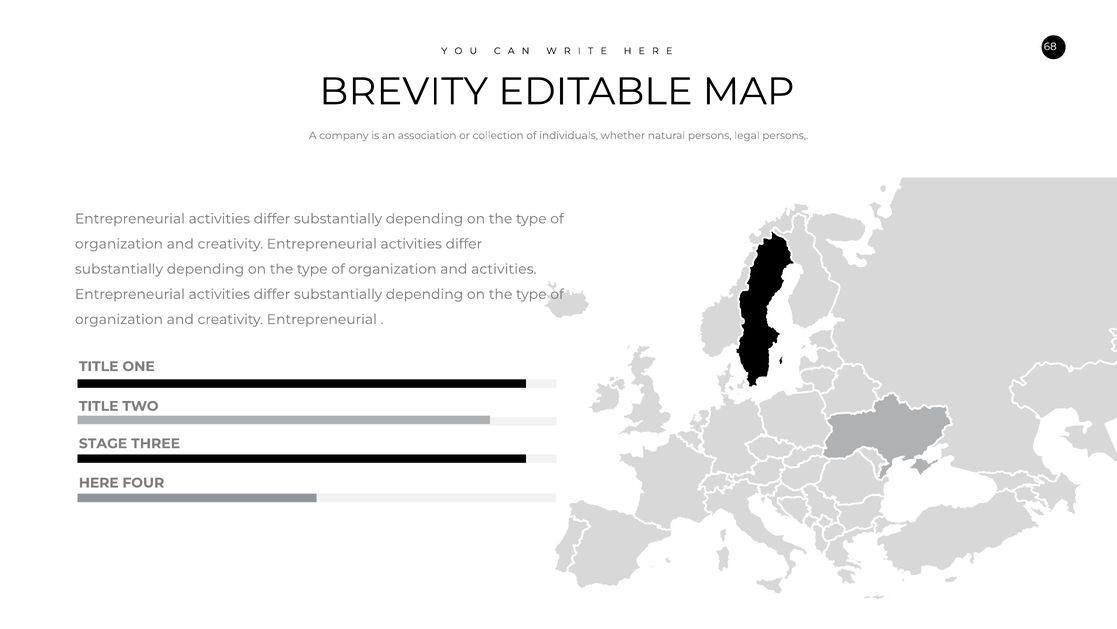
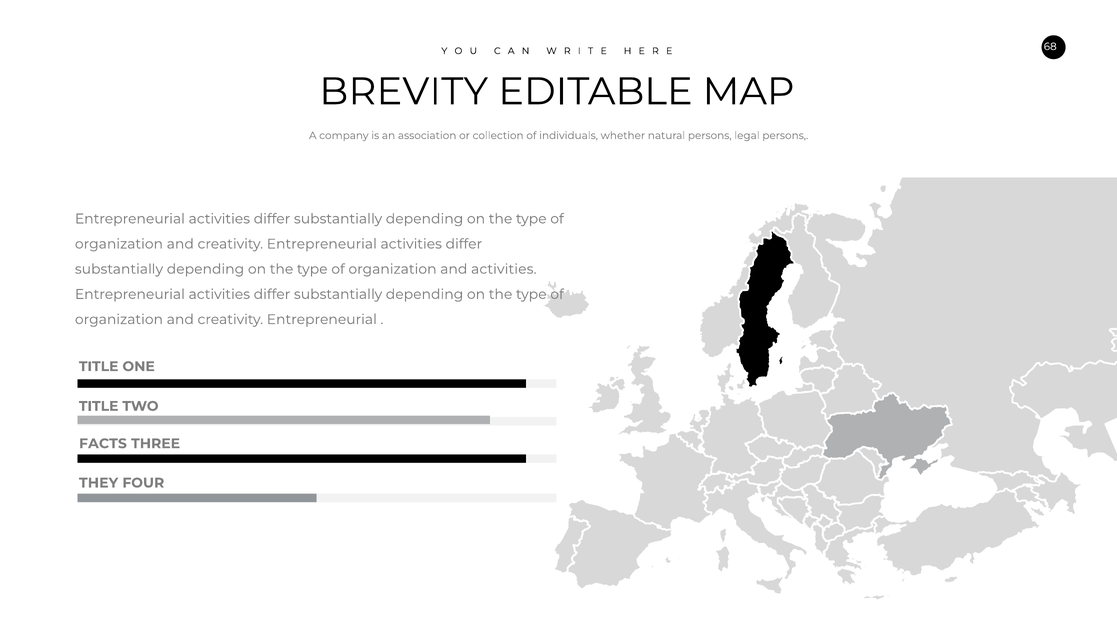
STAGE: STAGE -> FACTS (103, 443)
HERE: HERE -> THEY (99, 482)
